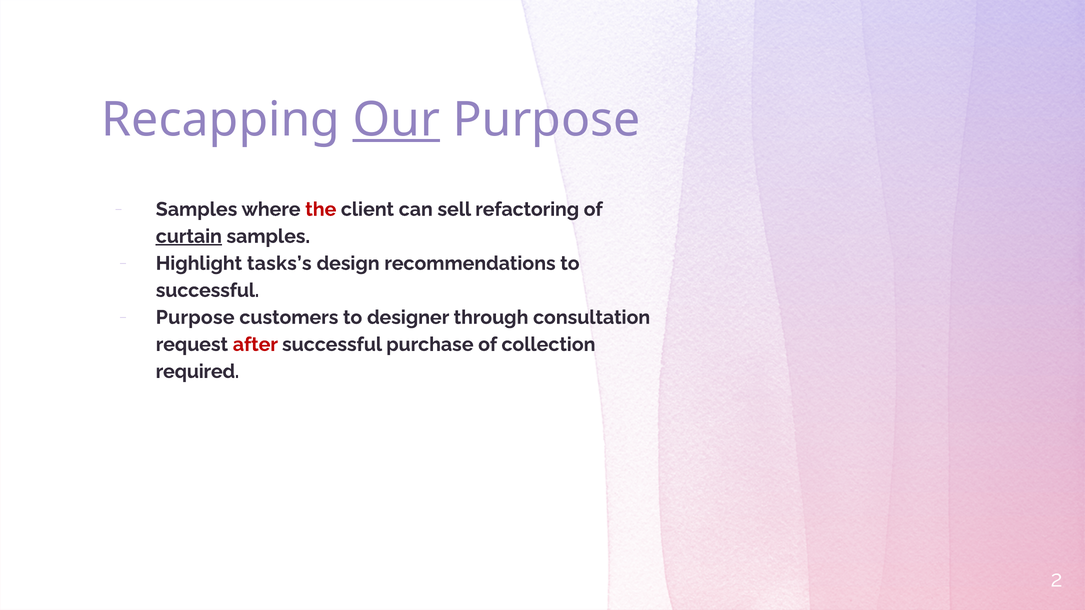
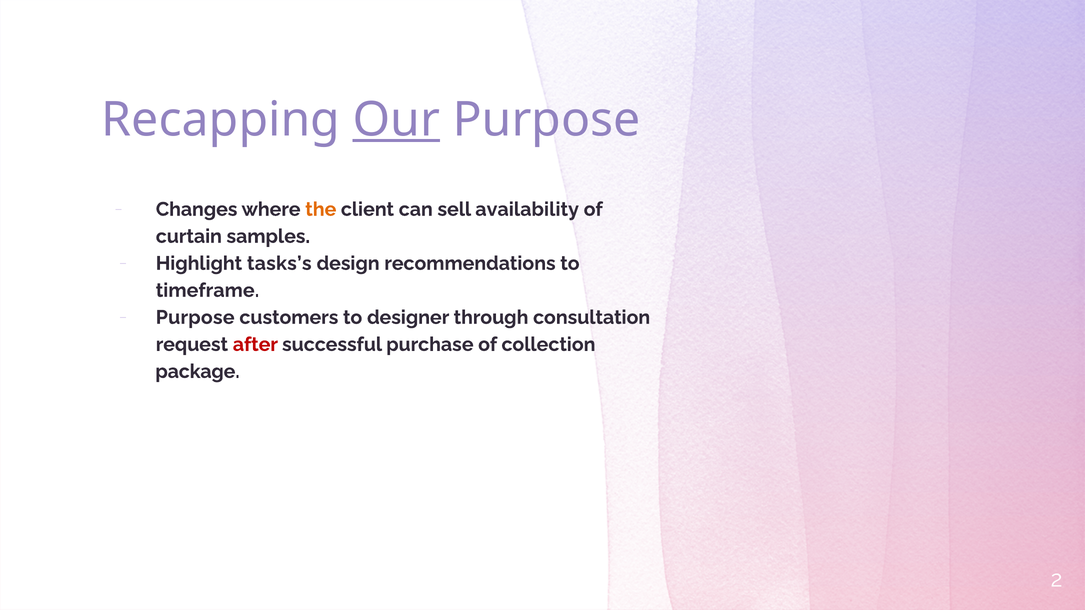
Samples: Samples -> Changes (197, 209)
the colour: red -> orange (321, 209)
refactoring: refactoring -> availability (527, 209)
curtain underline: present -> none (189, 236)
successful: successful -> timeframe (207, 291)
required: required -> package (197, 372)
